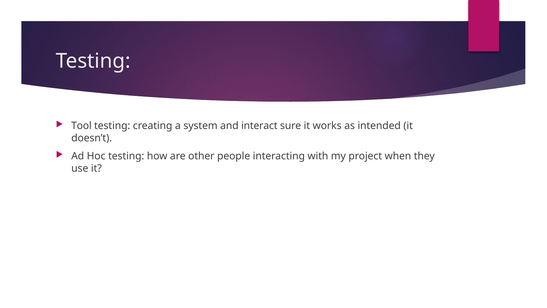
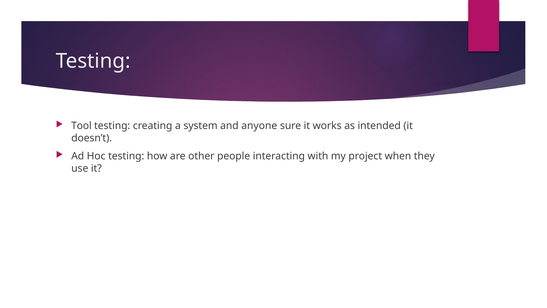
interact: interact -> anyone (259, 126)
